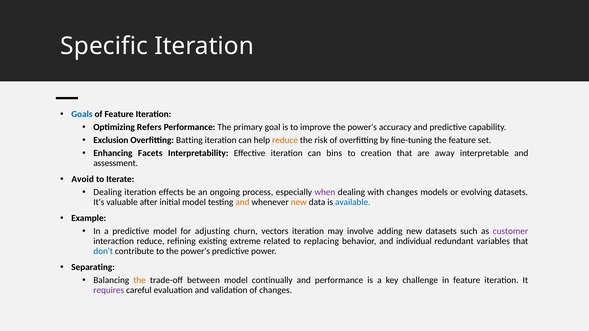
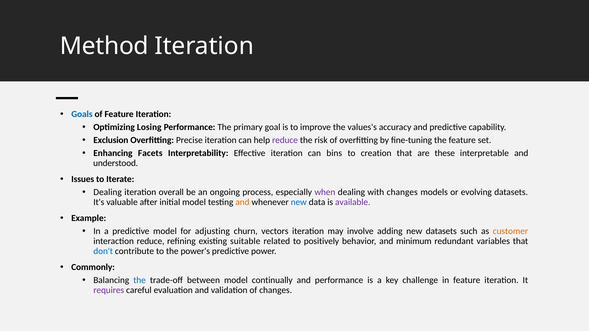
Specific: Specific -> Method (104, 46)
Refers: Refers -> Losing (149, 127)
improve the power's: power's -> values's (362, 127)
Batting: Batting -> Precise (189, 140)
reduce colour: orange -> purple (285, 140)
away: away -> these (445, 153)
assessment: assessment -> understood (116, 163)
Avoid: Avoid -> Issues (83, 179)
effects: effects -> overall (171, 192)
new colour: orange -> blue (299, 202)
available colour: blue -> purple (353, 202)
customer colour: purple -> orange (510, 231)
extreme: extreme -> suitable (245, 241)
replacing: replacing -> positively (321, 241)
individual: individual -> minimum (414, 241)
Separating: Separating -> Commonly (93, 267)
the colour: orange -> blue (140, 280)
